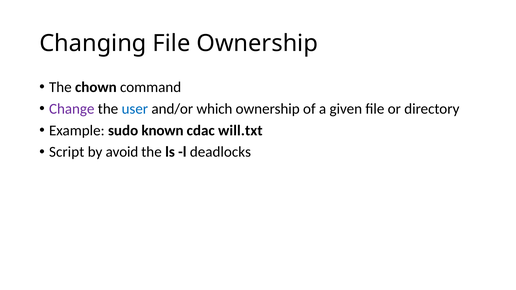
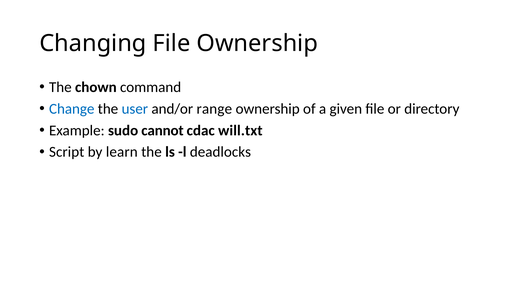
Change colour: purple -> blue (72, 109)
which: which -> range (214, 109)
known: known -> cannot (162, 131)
avoid: avoid -> learn (122, 152)
